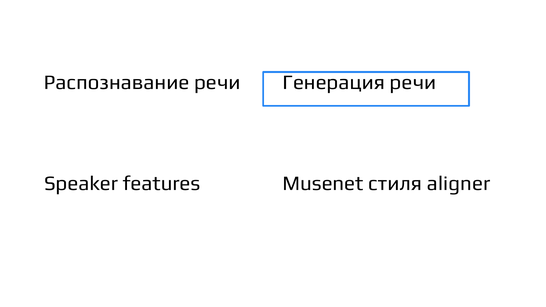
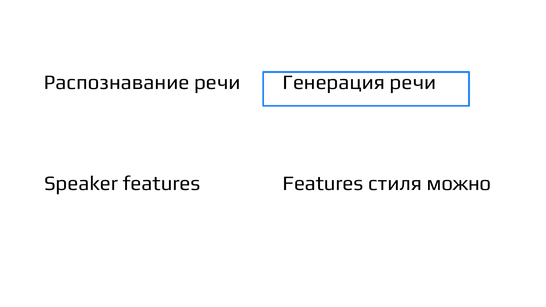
features Musenet: Musenet -> Features (323, 183)
aligner: aligner -> можно (459, 183)
